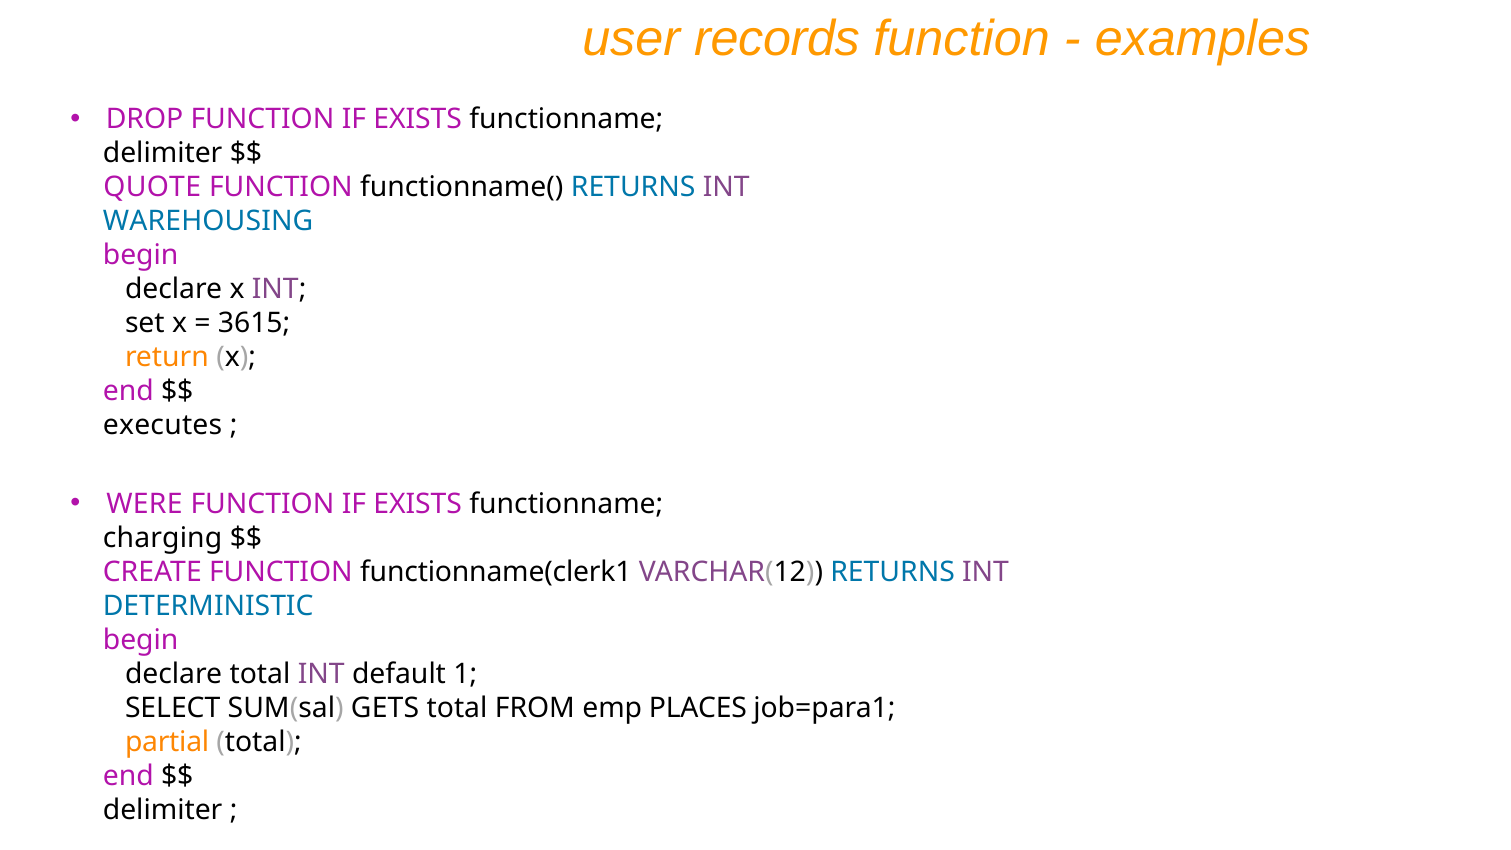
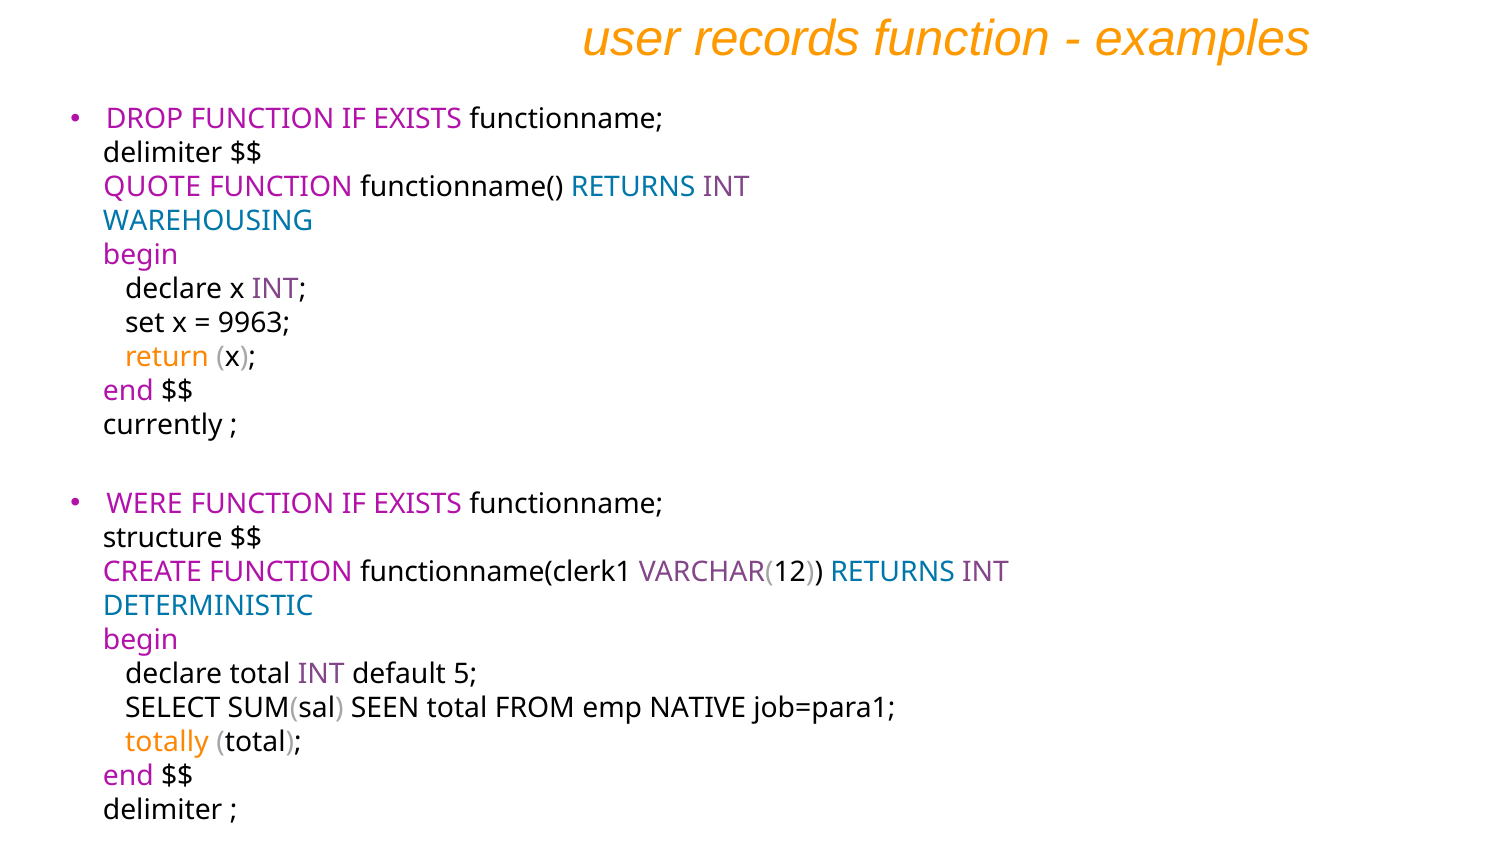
3615: 3615 -> 9963 (254, 324)
executes: executes -> currently (163, 426)
charging: charging -> structure (163, 538)
1: 1 -> 5 (465, 674)
GETS: GETS -> SEEN (385, 708)
PLACES: PLACES -> NATIVE (698, 708)
partial: partial -> totally (167, 742)
